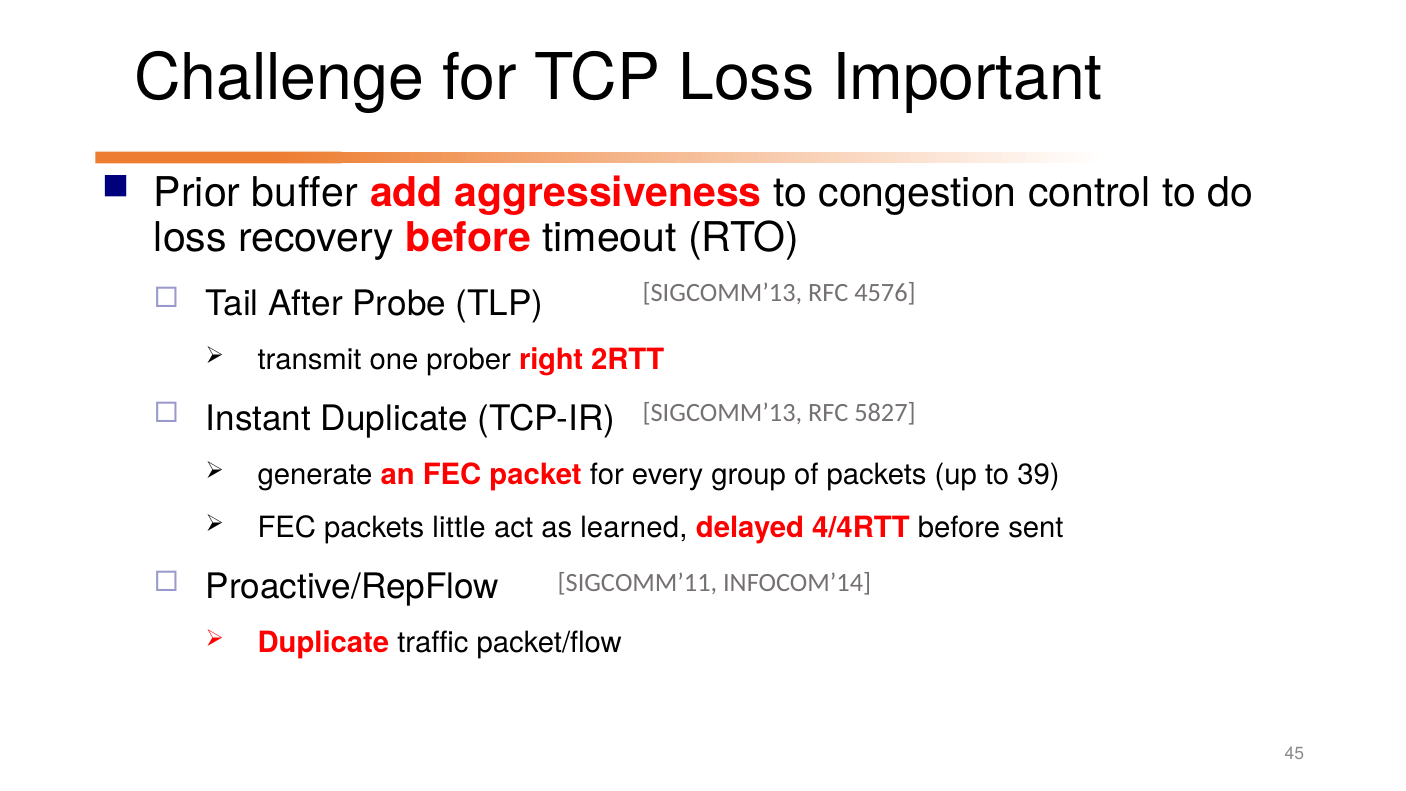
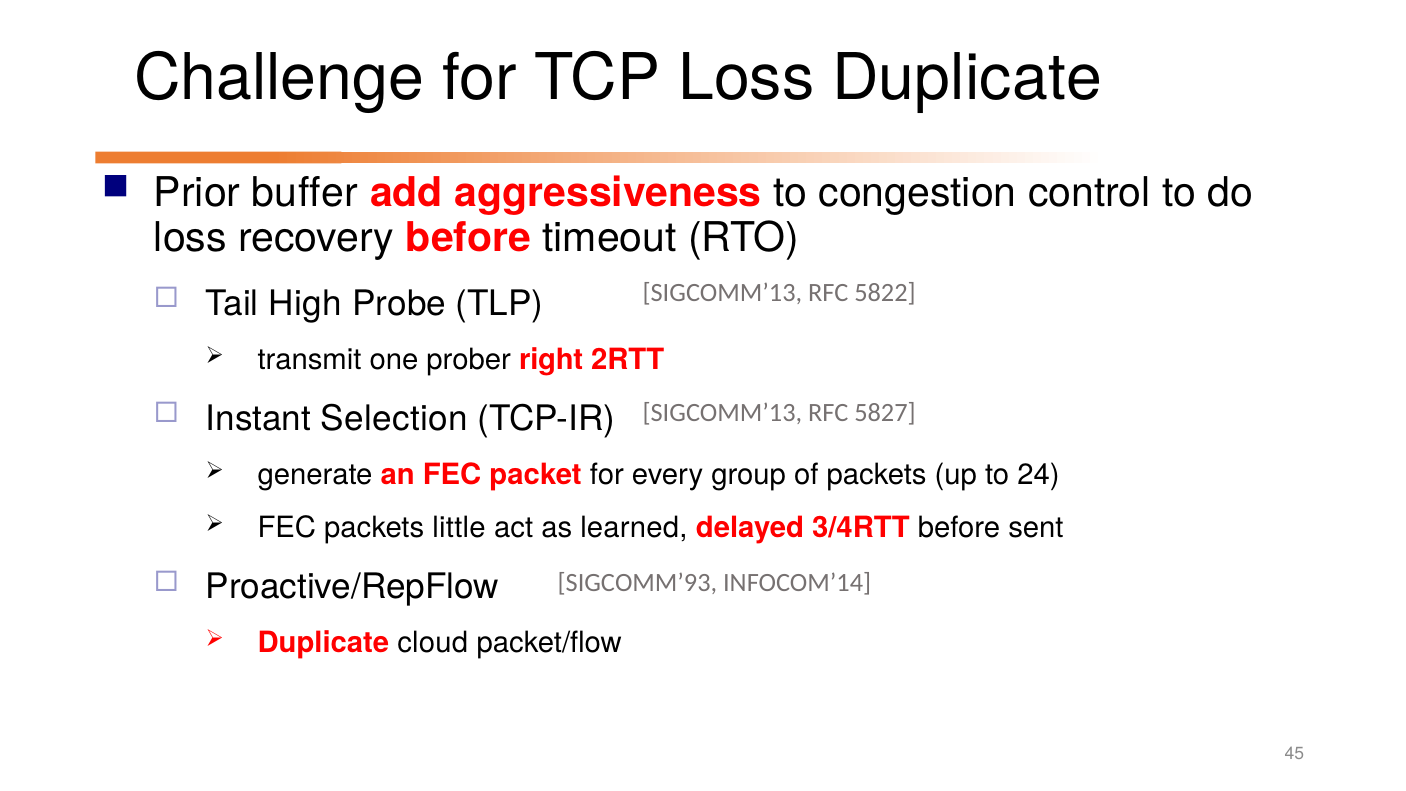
Loss Important: Important -> Duplicate (967, 79)
4576: 4576 -> 5822 (885, 292)
After: After -> High (305, 303)
Instant Duplicate: Duplicate -> Selection (394, 419)
39: 39 -> 24 (1038, 475)
4/4RTT: 4/4RTT -> 3/4RTT (861, 528)
SIGCOMM’11: SIGCOMM’11 -> SIGCOMM’93 (637, 583)
traffic: traffic -> cloud (433, 643)
